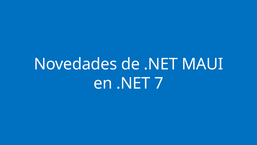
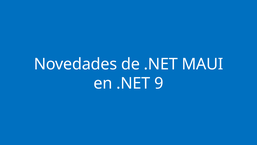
7: 7 -> 9 (159, 83)
